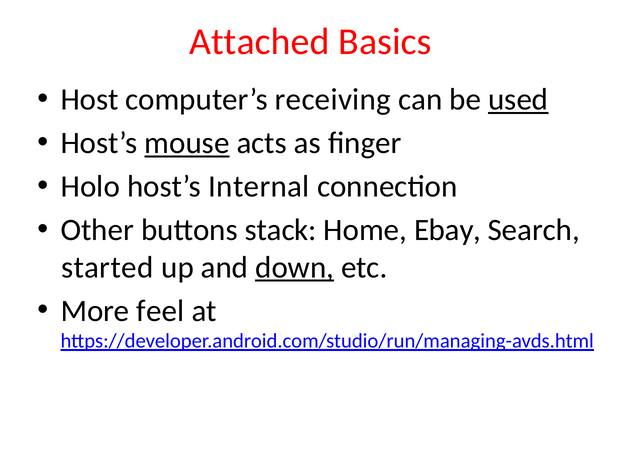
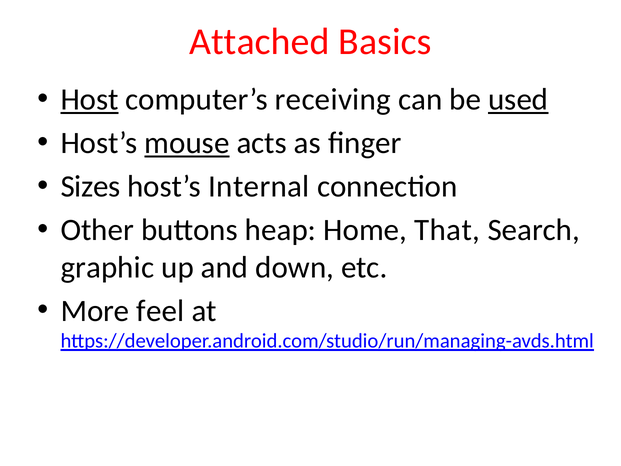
Host underline: none -> present (90, 99)
Holo: Holo -> Sizes (91, 186)
stack: stack -> heap (281, 230)
Ebay: Ebay -> That (447, 230)
started: started -> graphic (107, 267)
down underline: present -> none (295, 267)
